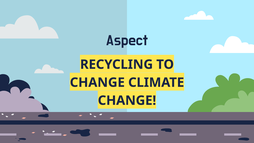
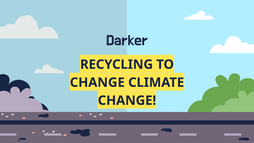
Aspect: Aspect -> Darker (127, 40)
